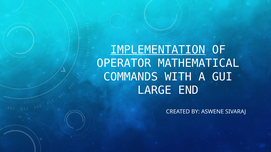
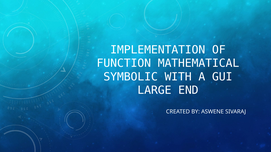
IMPLEMENTATION underline: present -> none (158, 50)
OPERATOR: OPERATOR -> FUNCTION (124, 63)
COMMANDS: COMMANDS -> SYMBOLIC (131, 77)
